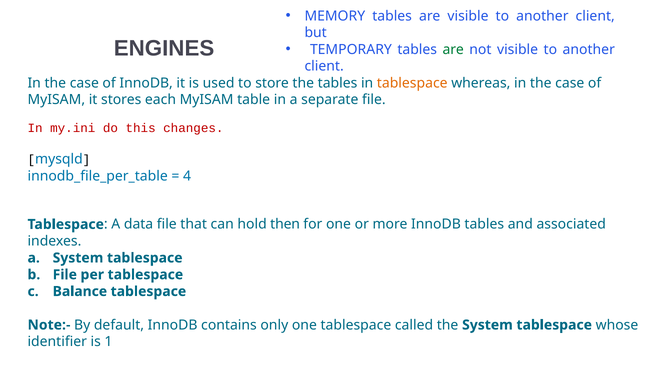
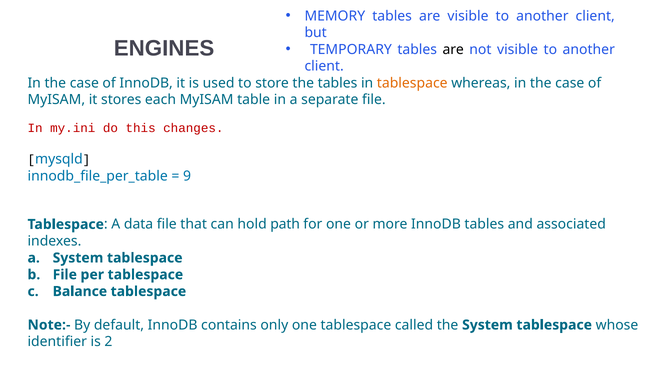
are colour: green -> black (453, 50)
4: 4 -> 9 (187, 176)
then: then -> path (285, 224)
1: 1 -> 2 (108, 342)
